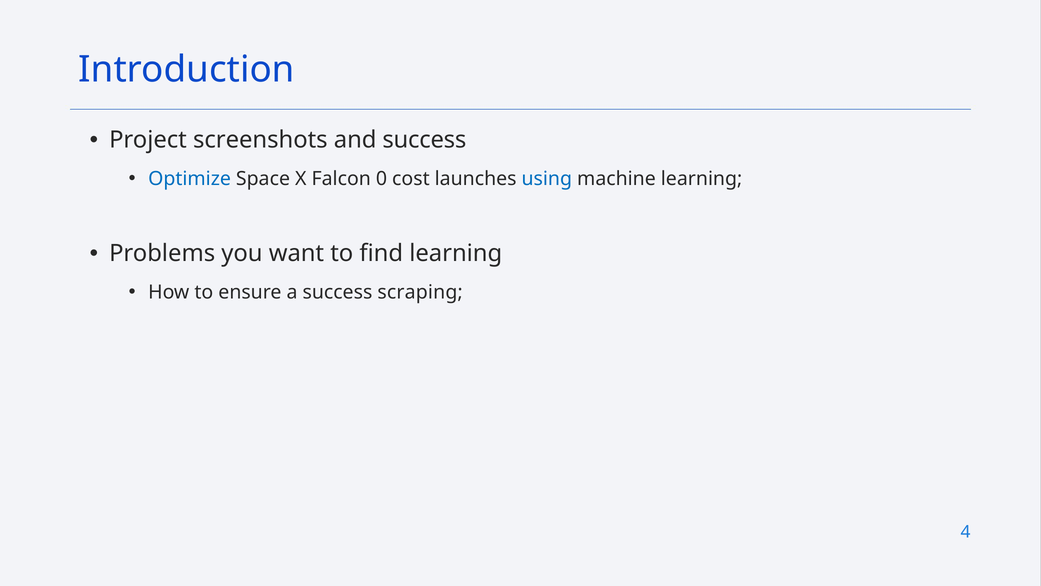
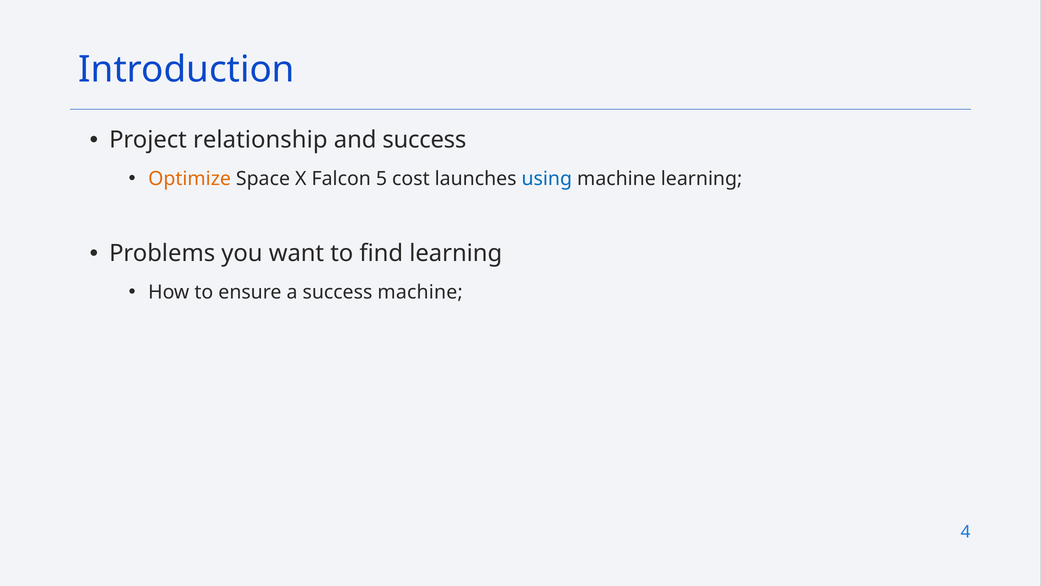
screenshots: screenshots -> relationship (260, 140)
Optimize colour: blue -> orange (190, 179)
0: 0 -> 5 (381, 179)
success scraping: scraping -> machine (420, 292)
